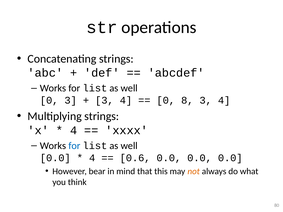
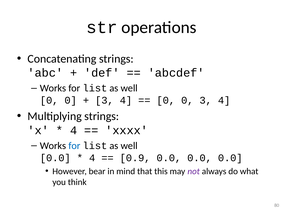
3: 3 -> 0 (71, 101)
8: 8 -> 0 (187, 101)
0.6: 0.6 -> 0.9 (135, 158)
not colour: orange -> purple (194, 171)
